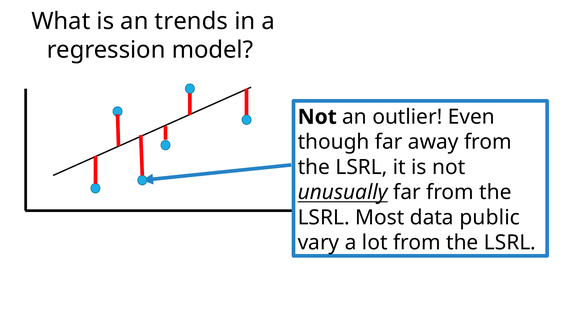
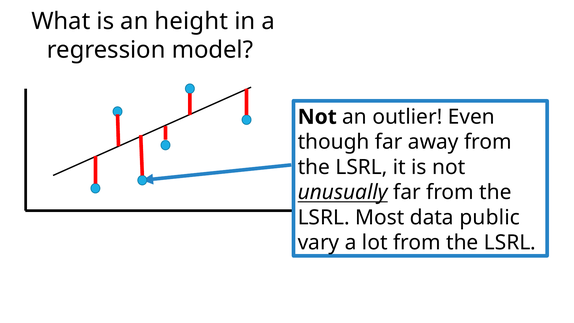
trends: trends -> height (191, 21)
